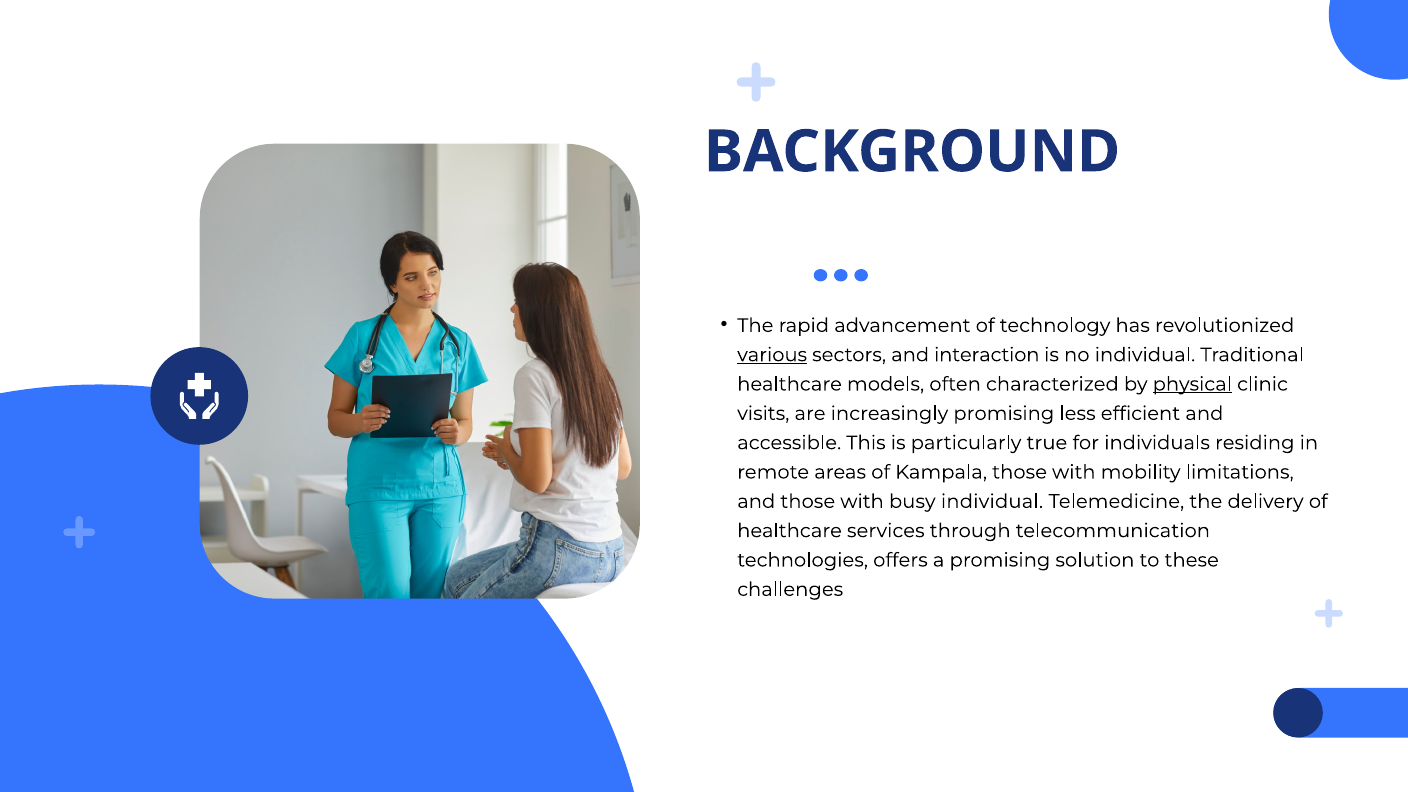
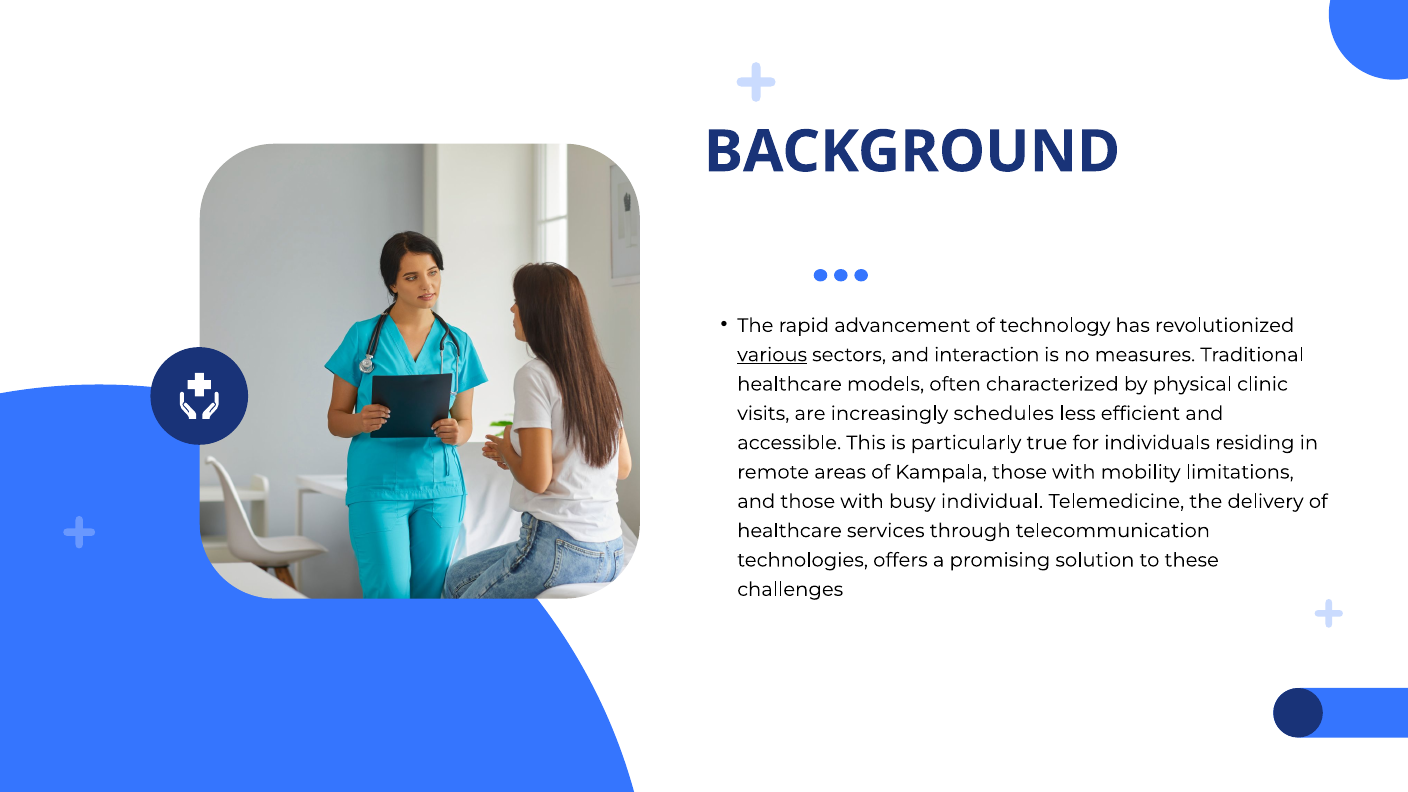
no individual: individual -> measures (1145, 355)
physical underline: present -> none (1192, 384)
increasingly promising: promising -> schedules (1004, 413)
